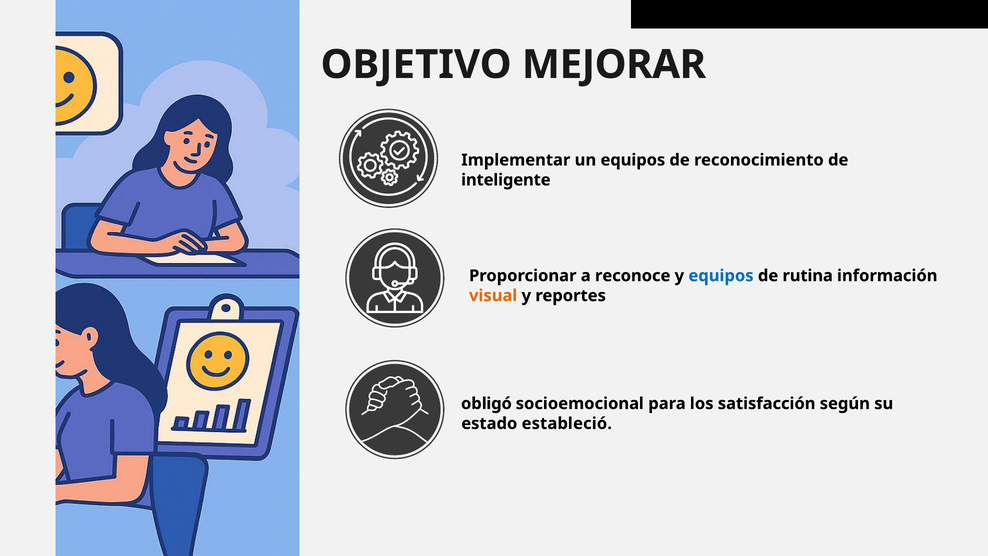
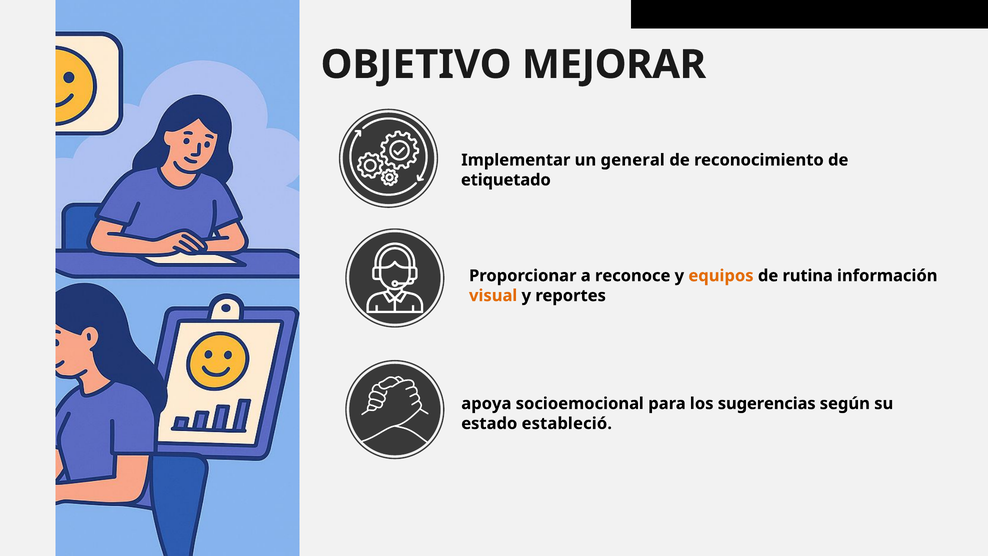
un equipos: equipos -> general (633, 160)
inteligente: inteligente -> etiquetado (506, 180)
equipos colour: blue -> orange (721, 276)
obligó: obligó -> apoya (486, 403)
satisfacción: satisfacción -> sugerencias (767, 403)
